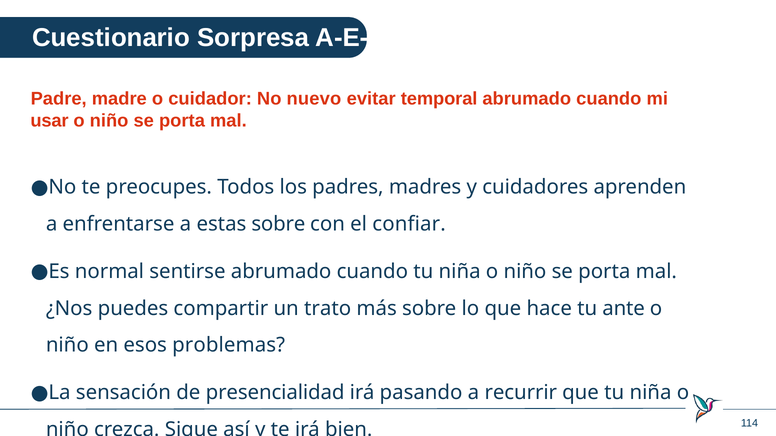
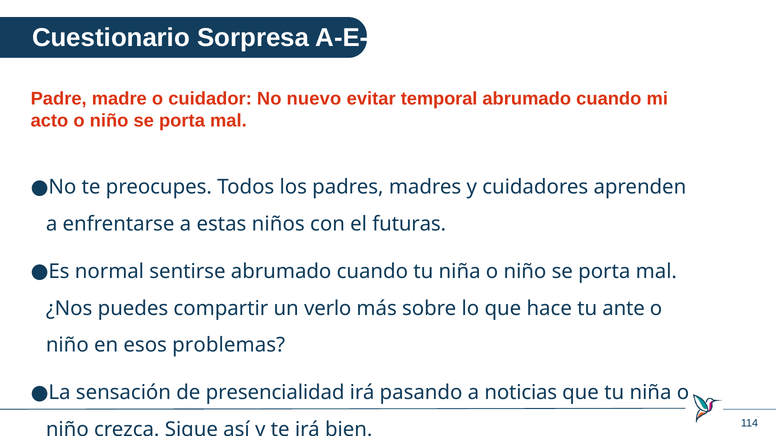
usar: usar -> acto (49, 121)
estas sobre: sobre -> niños (278, 224)
confiar: confiar -> futuras (409, 224)
trato: trato -> verlo (328, 309)
recurrir: recurrir -> noticias (521, 393)
